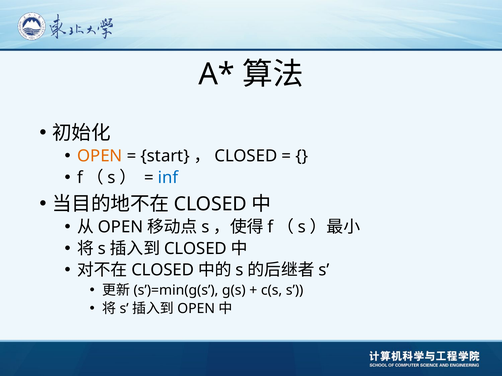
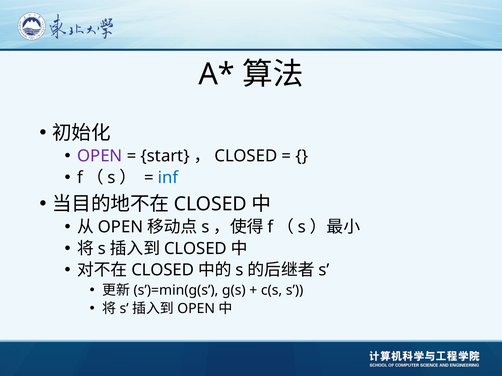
OPEN colour: orange -> purple (100, 156)
